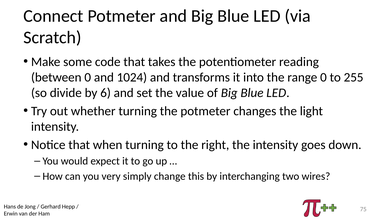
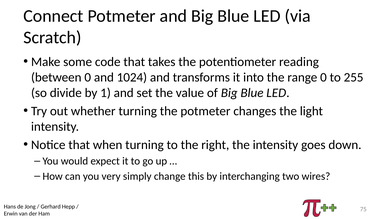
6: 6 -> 1 (106, 93)
